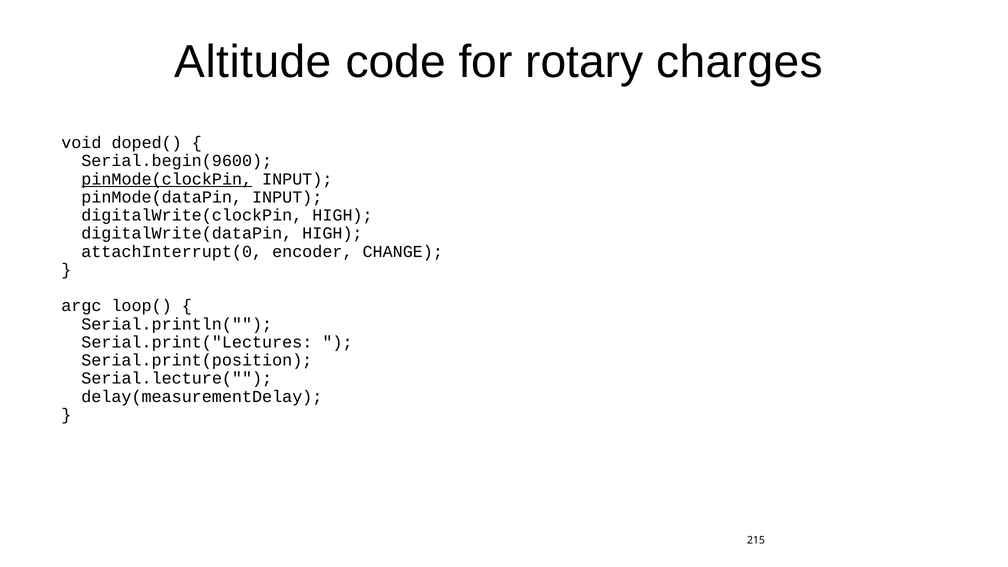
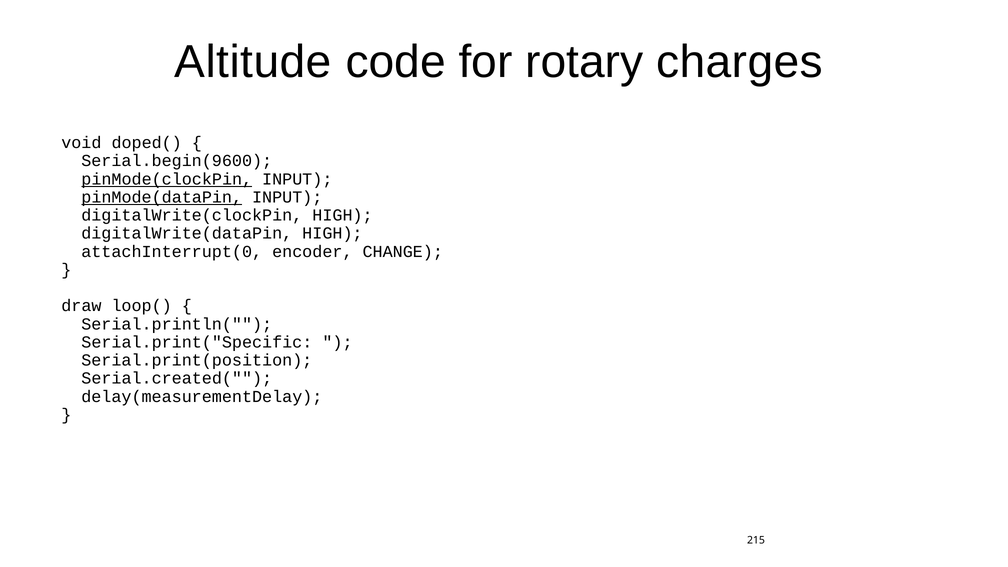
pinMode(dataPin underline: none -> present (162, 197)
argc: argc -> draw (81, 306)
Serial.print("Lectures: Serial.print("Lectures -> Serial.print("Specific (197, 342)
Serial.lecture(: Serial.lecture( -> Serial.created( (177, 378)
